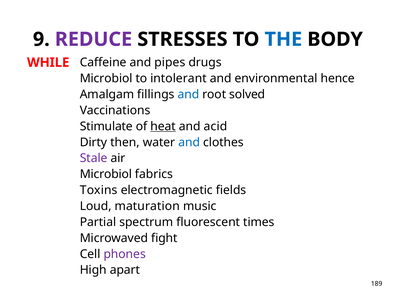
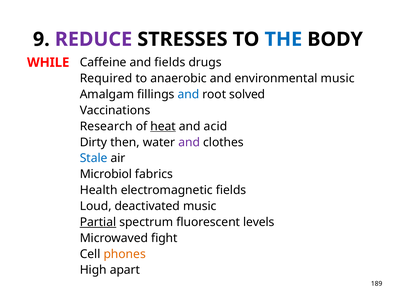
and pipes: pipes -> fields (170, 62)
Microbiol: Microbiol -> Required (106, 78)
intolerant: intolerant -> anaerobic (179, 78)
environmental hence: hence -> music (338, 78)
Stimulate: Stimulate -> Research (106, 126)
and colour: blue -> purple (189, 142)
Stale colour: purple -> blue (94, 158)
Toxins: Toxins -> Health (99, 190)
maturation: maturation -> deactivated (147, 206)
Partial underline: none -> present (98, 222)
times: times -> levels (259, 222)
phones colour: purple -> orange (125, 254)
